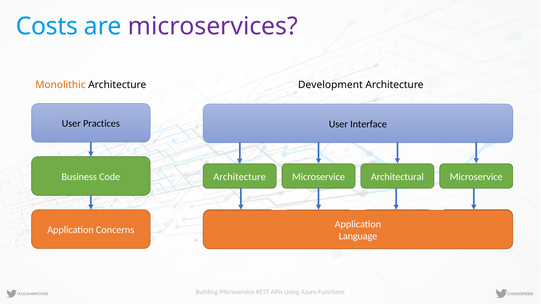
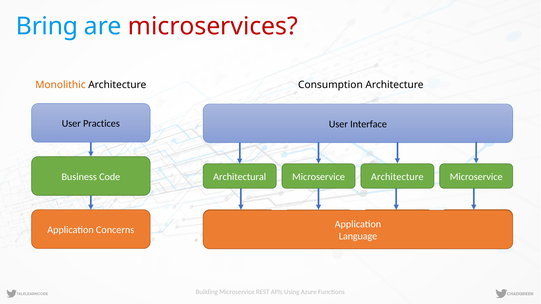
Costs: Costs -> Bring (47, 26)
microservices colour: purple -> red (213, 26)
Development: Development -> Consumption (330, 85)
Architecture: Architecture -> Architectural (240, 177)
Microservice Architectural: Architectural -> Architecture (397, 177)
